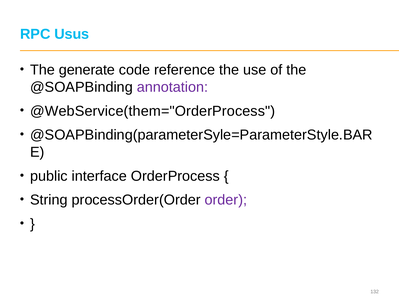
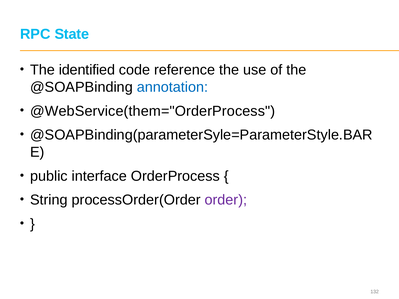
Usus: Usus -> State (72, 34)
generate: generate -> identified (87, 70)
annotation colour: purple -> blue (172, 87)
